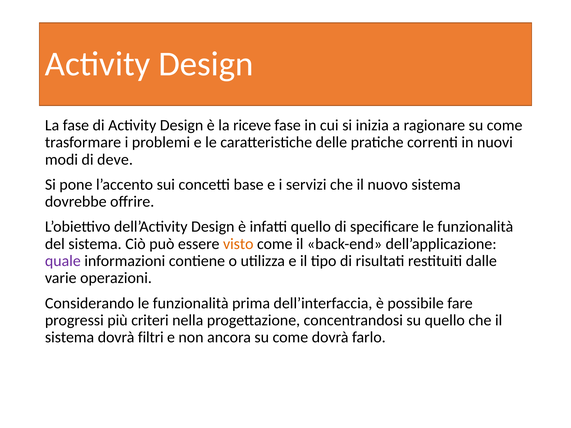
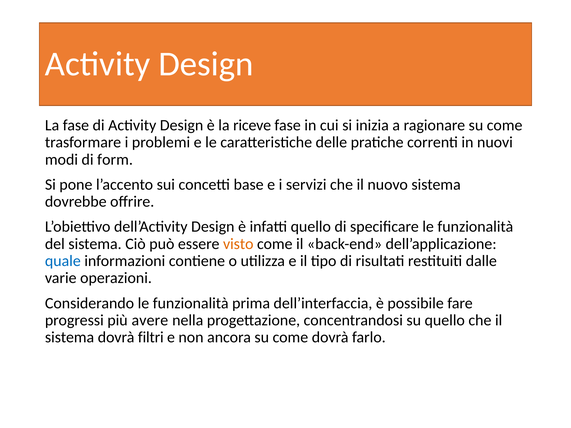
deve: deve -> form (115, 160)
quale colour: purple -> blue (63, 261)
criteri: criteri -> avere (150, 320)
